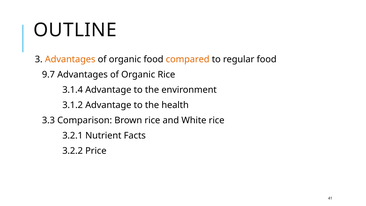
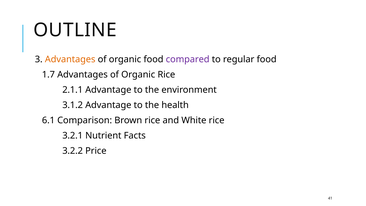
compared colour: orange -> purple (188, 59)
9.7: 9.7 -> 1.7 (48, 75)
3.1.4: 3.1.4 -> 2.1.1 (73, 90)
3.3: 3.3 -> 6.1 (48, 120)
